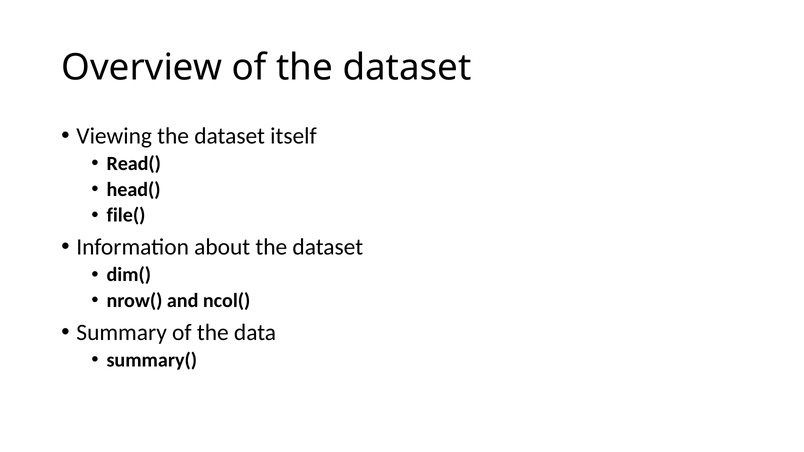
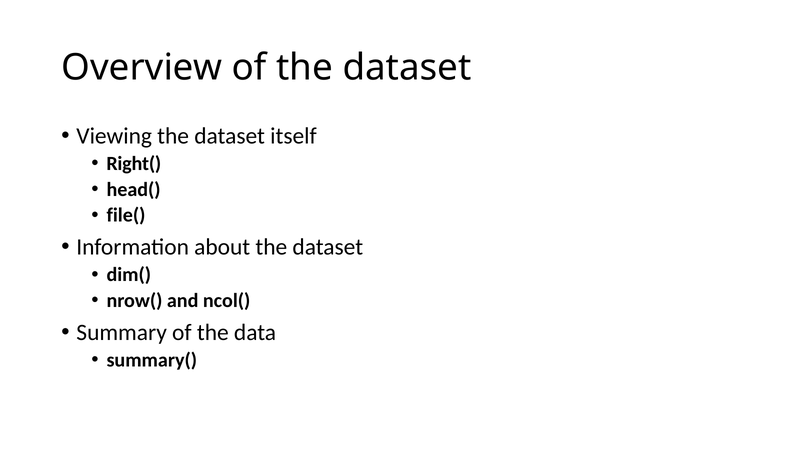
Read(: Read( -> Right( (134, 164)
